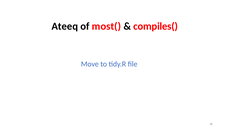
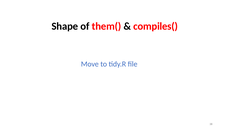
Ateeq: Ateeq -> Shape (65, 26)
most(: most( -> them( (106, 26)
